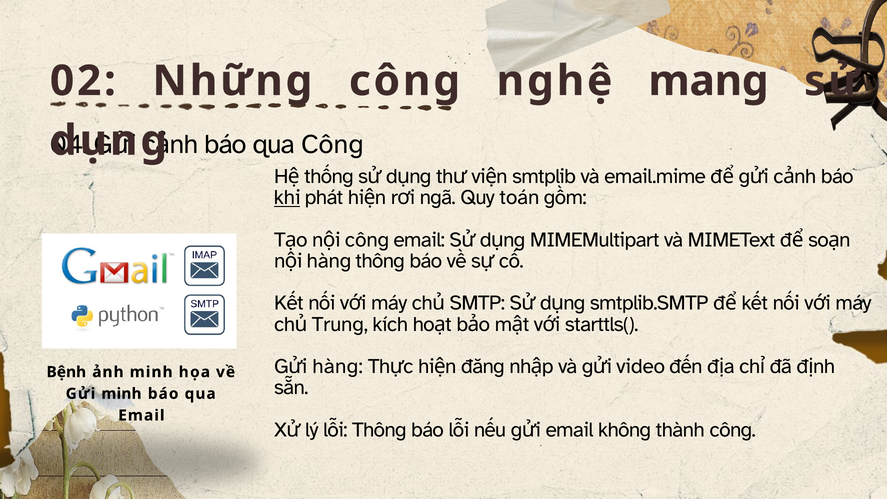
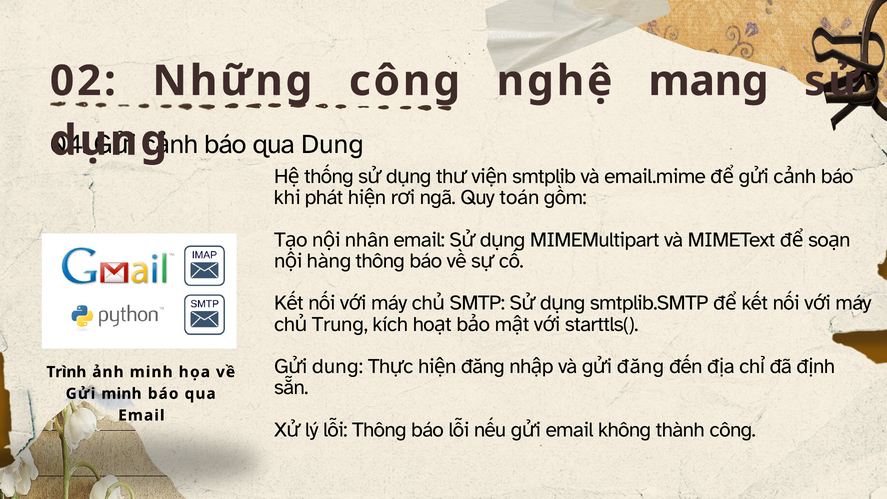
qua Công: Công -> Dung (332, 145)
khi underline: present -> none (287, 198)
công: công -> nhân (367, 240)
hàng: hàng -> dung (338, 366)
video: video -> đăng (641, 366)
Bệnh: Bệnh -> Trình (66, 372)
